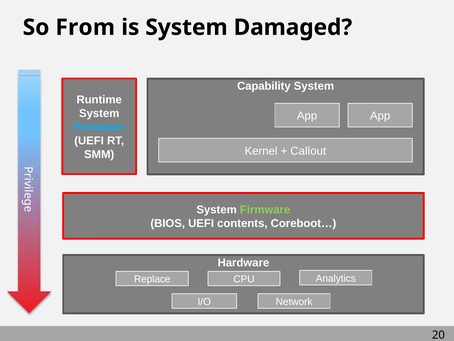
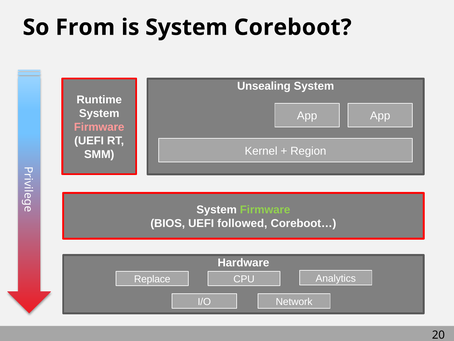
Damaged: Damaged -> Coreboot (293, 27)
Capability: Capability -> Unsealing (264, 86)
Firmware colour: light blue -> pink (99, 127)
Callout: Callout -> Region (308, 151)
contents: contents -> followed (242, 223)
